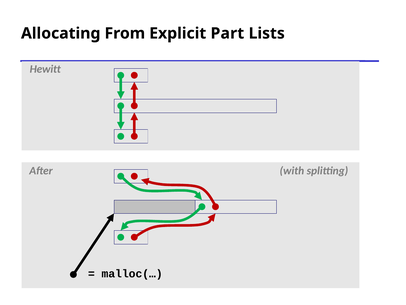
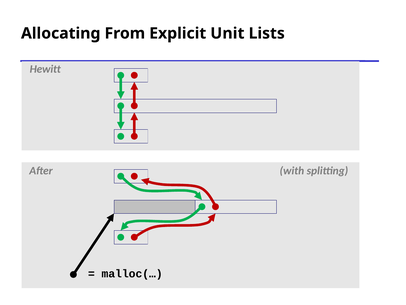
Part: Part -> Unit (227, 33)
